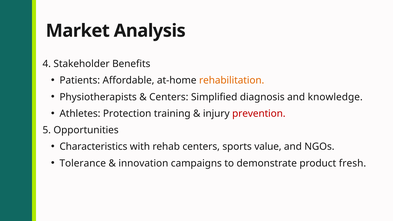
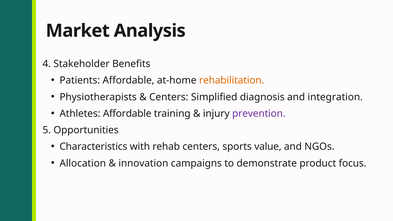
knowledge: knowledge -> integration (335, 97)
Athletes Protection: Protection -> Affordable (127, 114)
prevention colour: red -> purple (259, 114)
Tolerance: Tolerance -> Allocation (83, 163)
fresh: fresh -> focus (353, 163)
